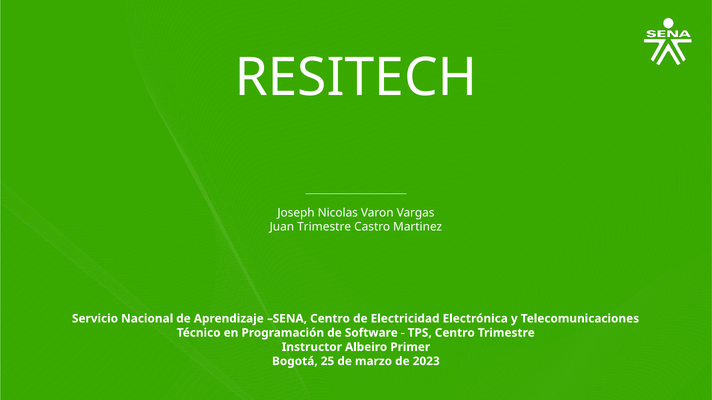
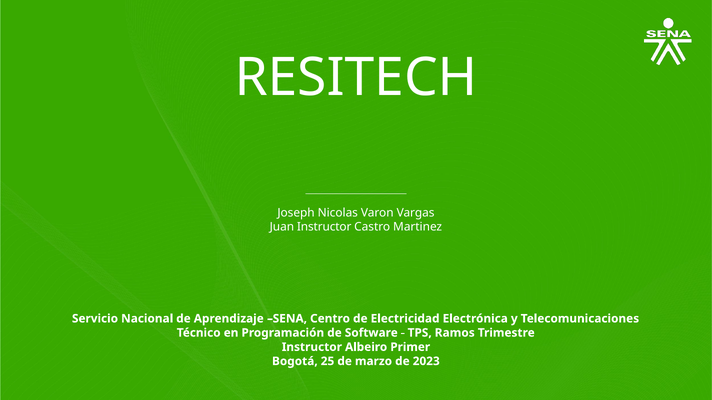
Juan Trimestre: Trimestre -> Instructor (324, 227)
TPS Centro: Centro -> Ramos (455, 333)
